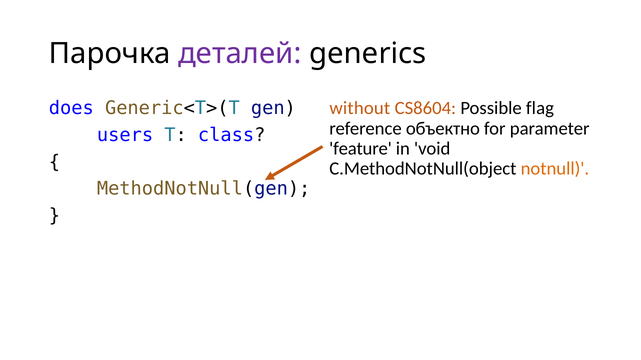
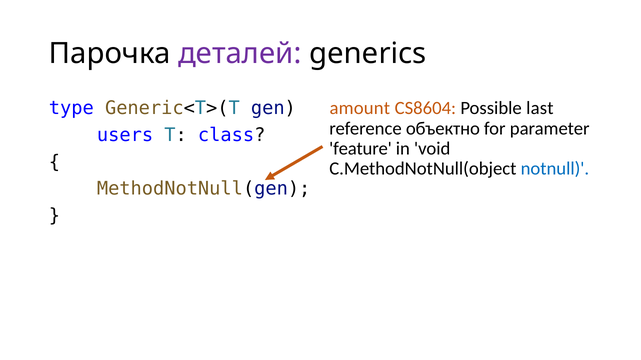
does: does -> type (71, 108)
without: without -> amount (360, 108)
flag: flag -> last (540, 108)
notnull colour: orange -> blue (555, 169)
